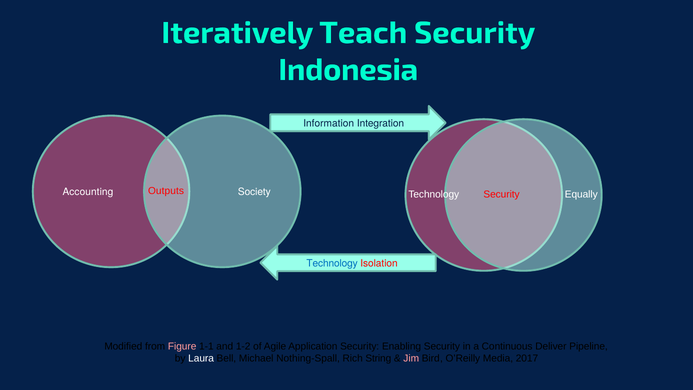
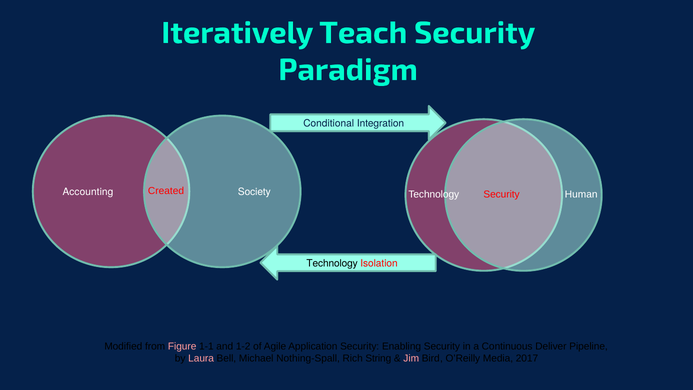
Indonesia: Indonesia -> Paradigm (348, 70)
Information: Information -> Conditional (329, 123)
Outputs: Outputs -> Created (166, 191)
Equally: Equally -> Human (581, 195)
Technology colour: blue -> black (332, 263)
Laura colour: white -> pink (201, 358)
